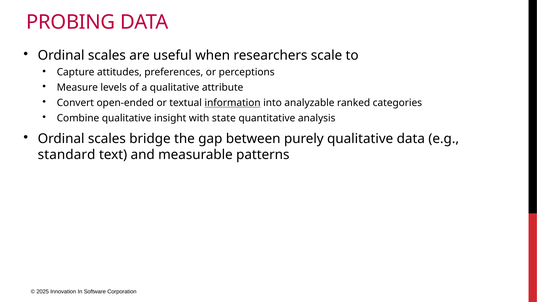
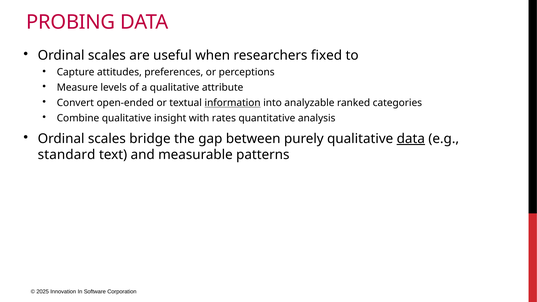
scale: scale -> fixed (326, 55)
state: state -> rates (224, 118)
data underline: none -> present (411, 139)
